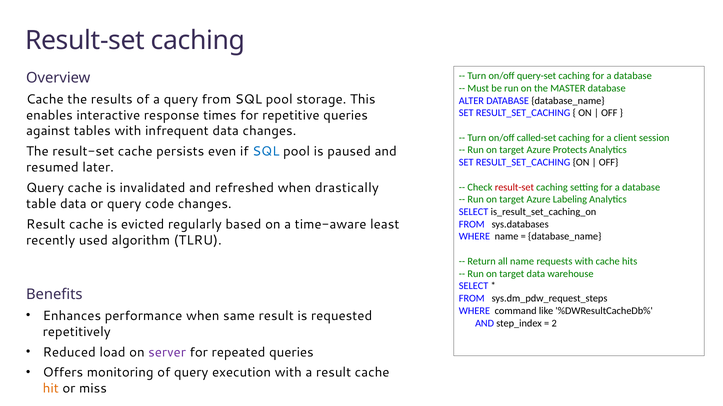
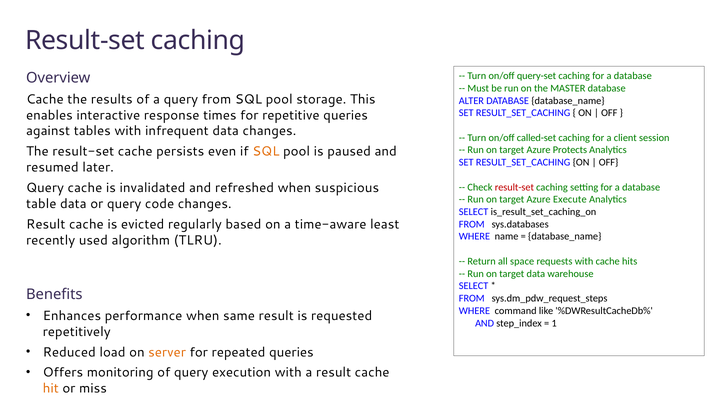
SQL colour: blue -> orange (266, 152)
drastically: drastically -> suspicious (347, 188)
Labeling: Labeling -> Execute (570, 200)
all name: name -> space (522, 262)
2: 2 -> 1 (554, 324)
server colour: purple -> orange (167, 353)
